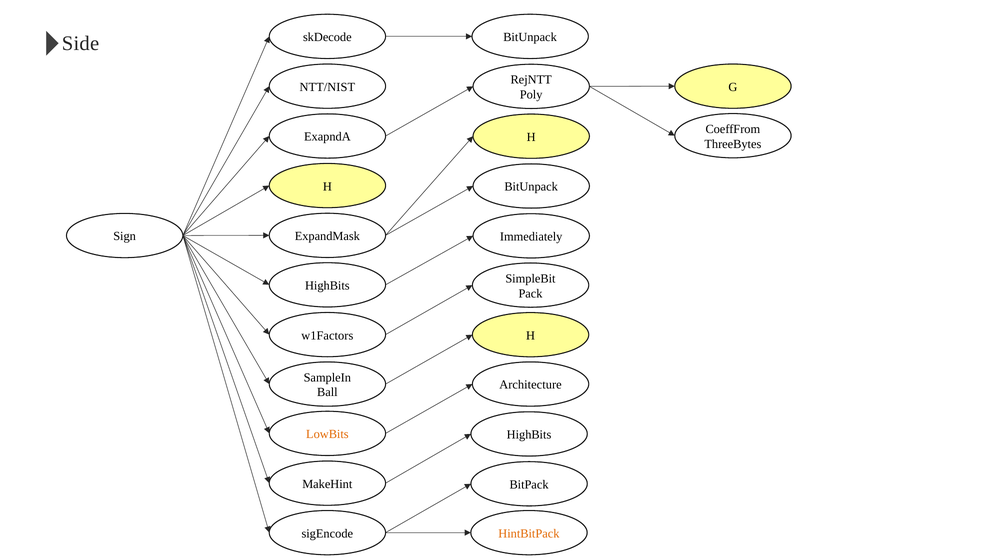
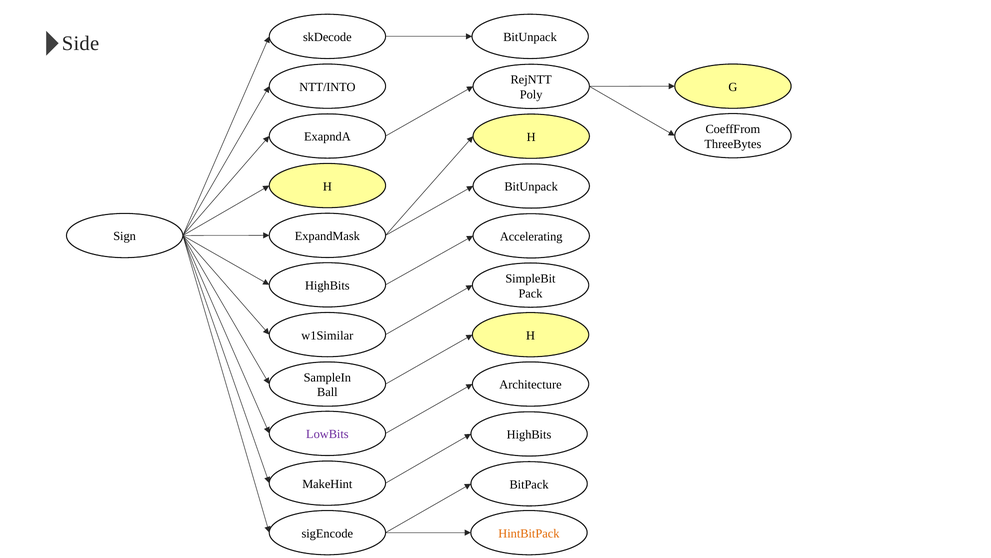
NTT/NIST: NTT/NIST -> NTT/INTO (327, 87)
Immediately: Immediately -> Accelerating (531, 236)
w1Factors: w1Factors -> w1Similar (327, 335)
LowBits colour: orange -> purple (327, 434)
